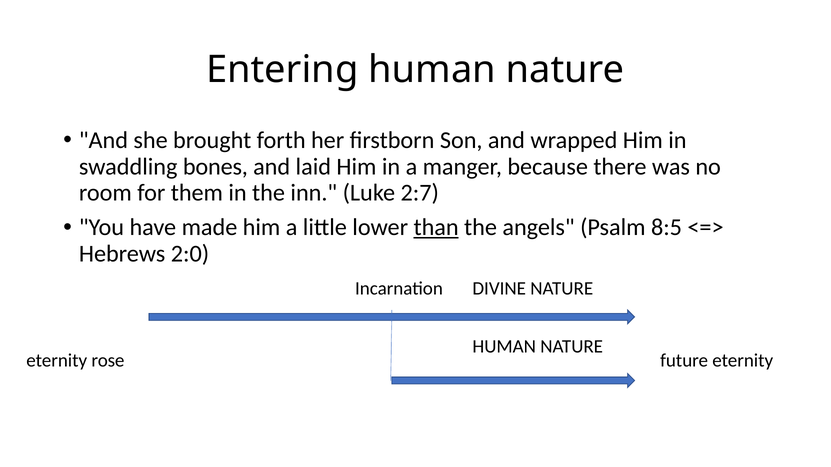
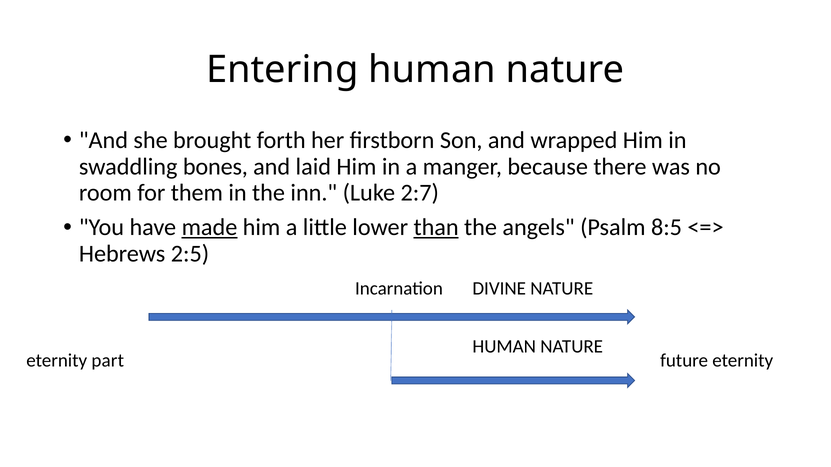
made underline: none -> present (209, 228)
2:0: 2:0 -> 2:5 (190, 254)
rose: rose -> part (108, 361)
